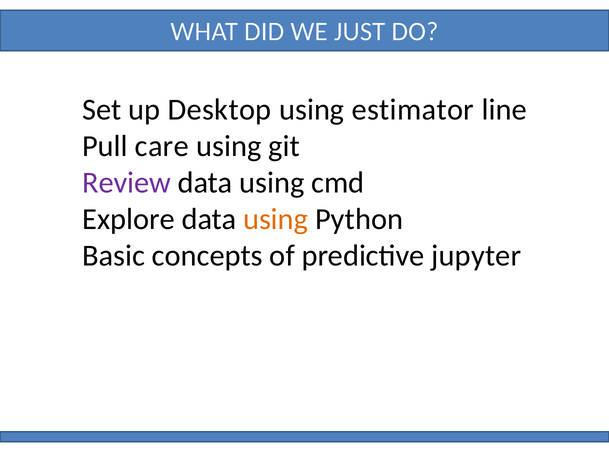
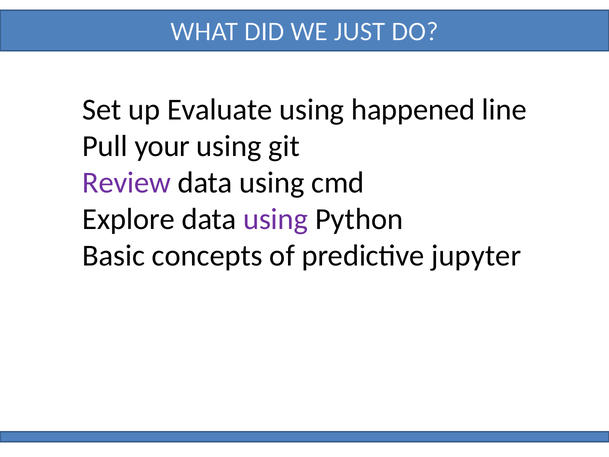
Desktop: Desktop -> Evaluate (220, 110)
estimator: estimator -> happened (413, 110)
care: care -> your (162, 146)
using colour: orange -> purple (276, 219)
